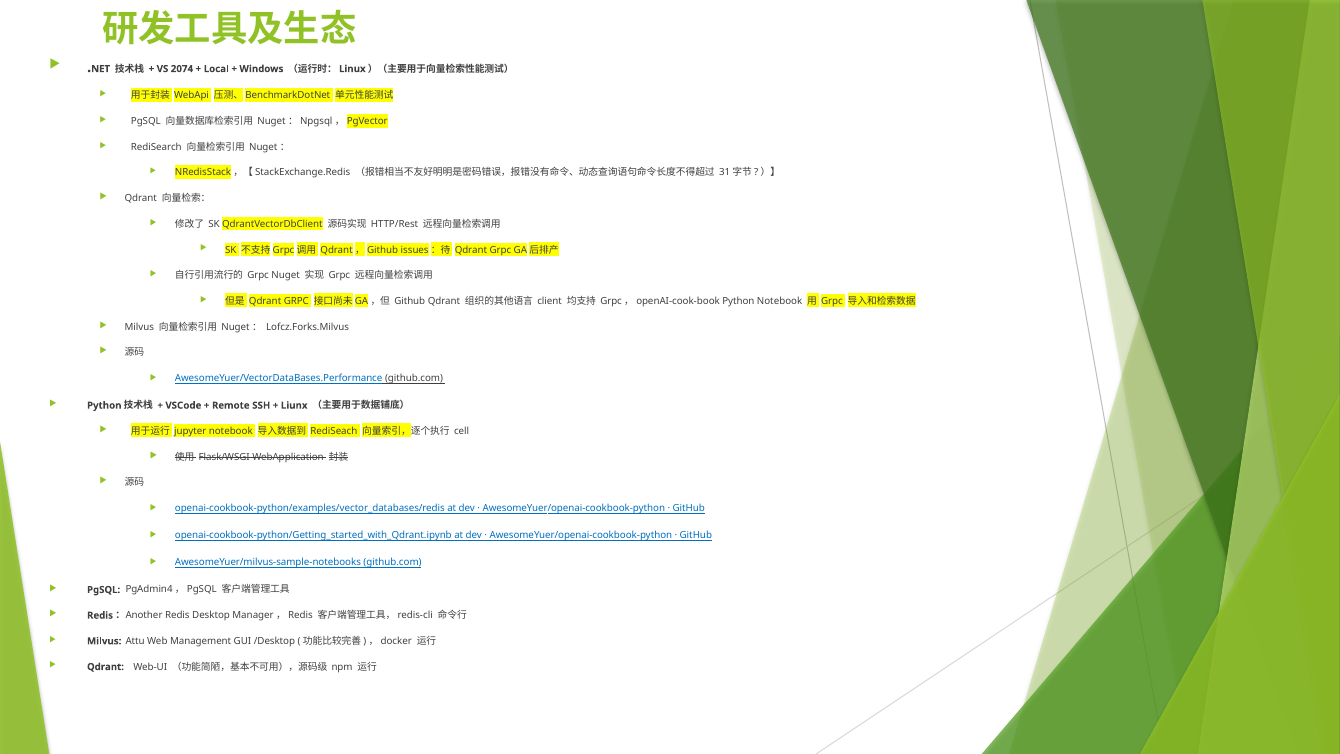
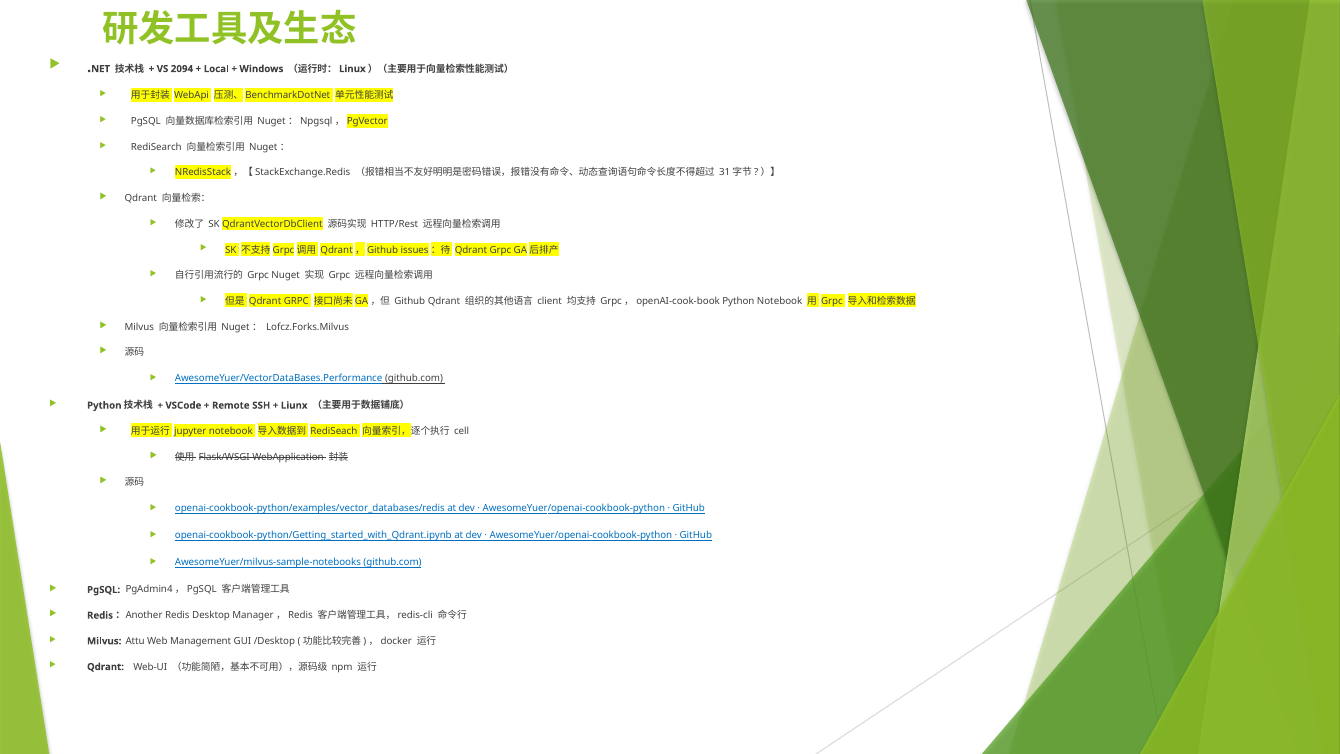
2074: 2074 -> 2094 (182, 69)
